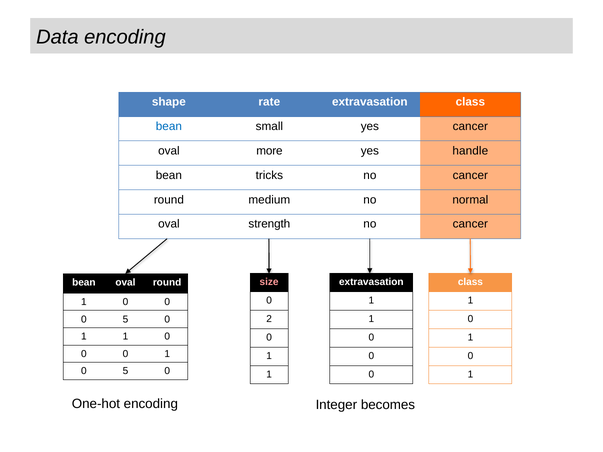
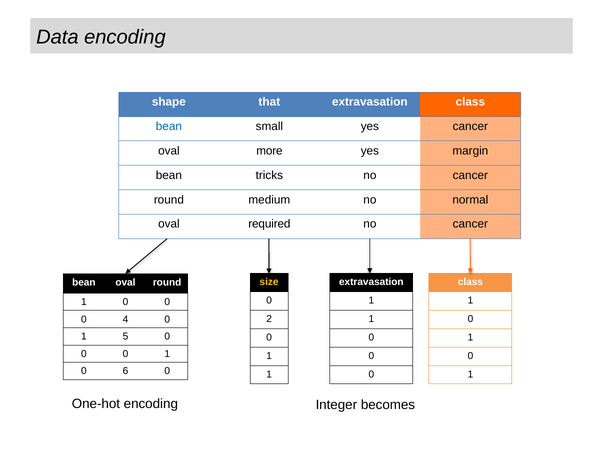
rate: rate -> that (269, 102)
handle: handle -> margin (470, 151)
strength: strength -> required (269, 224)
size colour: pink -> yellow (269, 282)
5: 5 -> 4 (126, 319)
1: 1 -> 5 (126, 337)
5: 5 -> 6 (126, 371)
